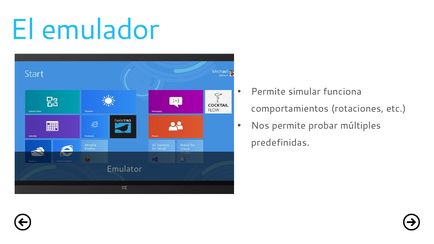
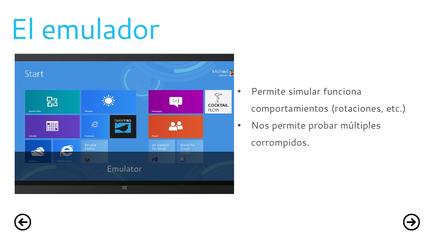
predefinidas: predefinidas -> corrompidos (280, 143)
